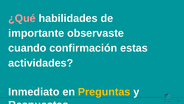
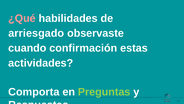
importante: importante -> arriesgado (36, 33)
Inmediato: Inmediato -> Comporta (34, 92)
Preguntas colour: yellow -> light green (104, 92)
